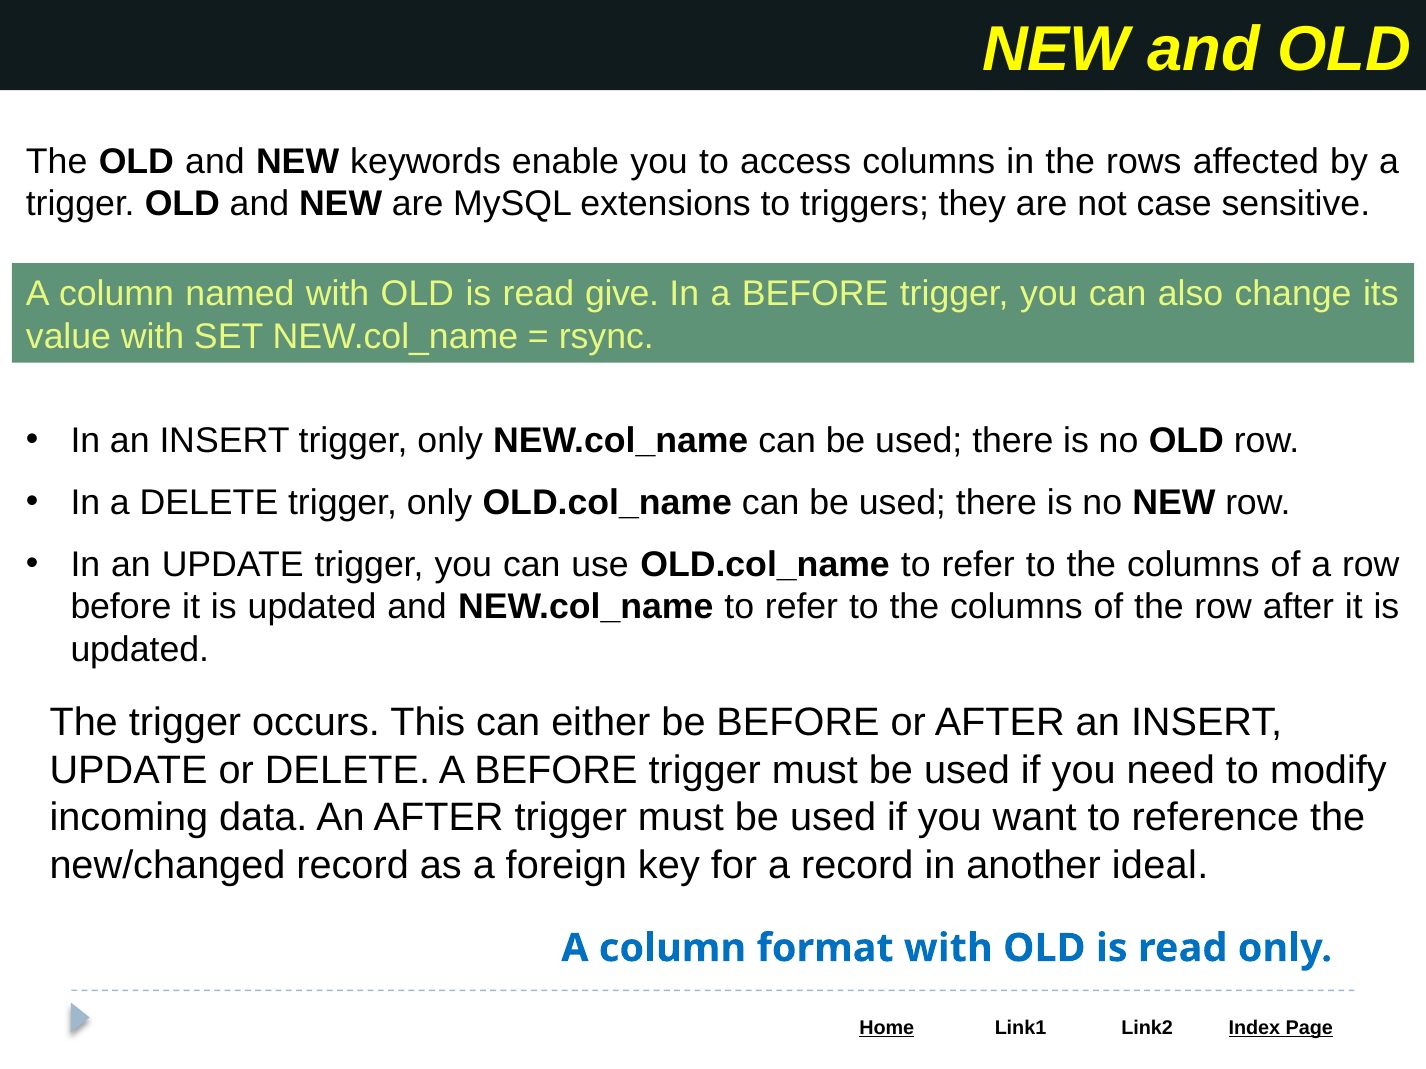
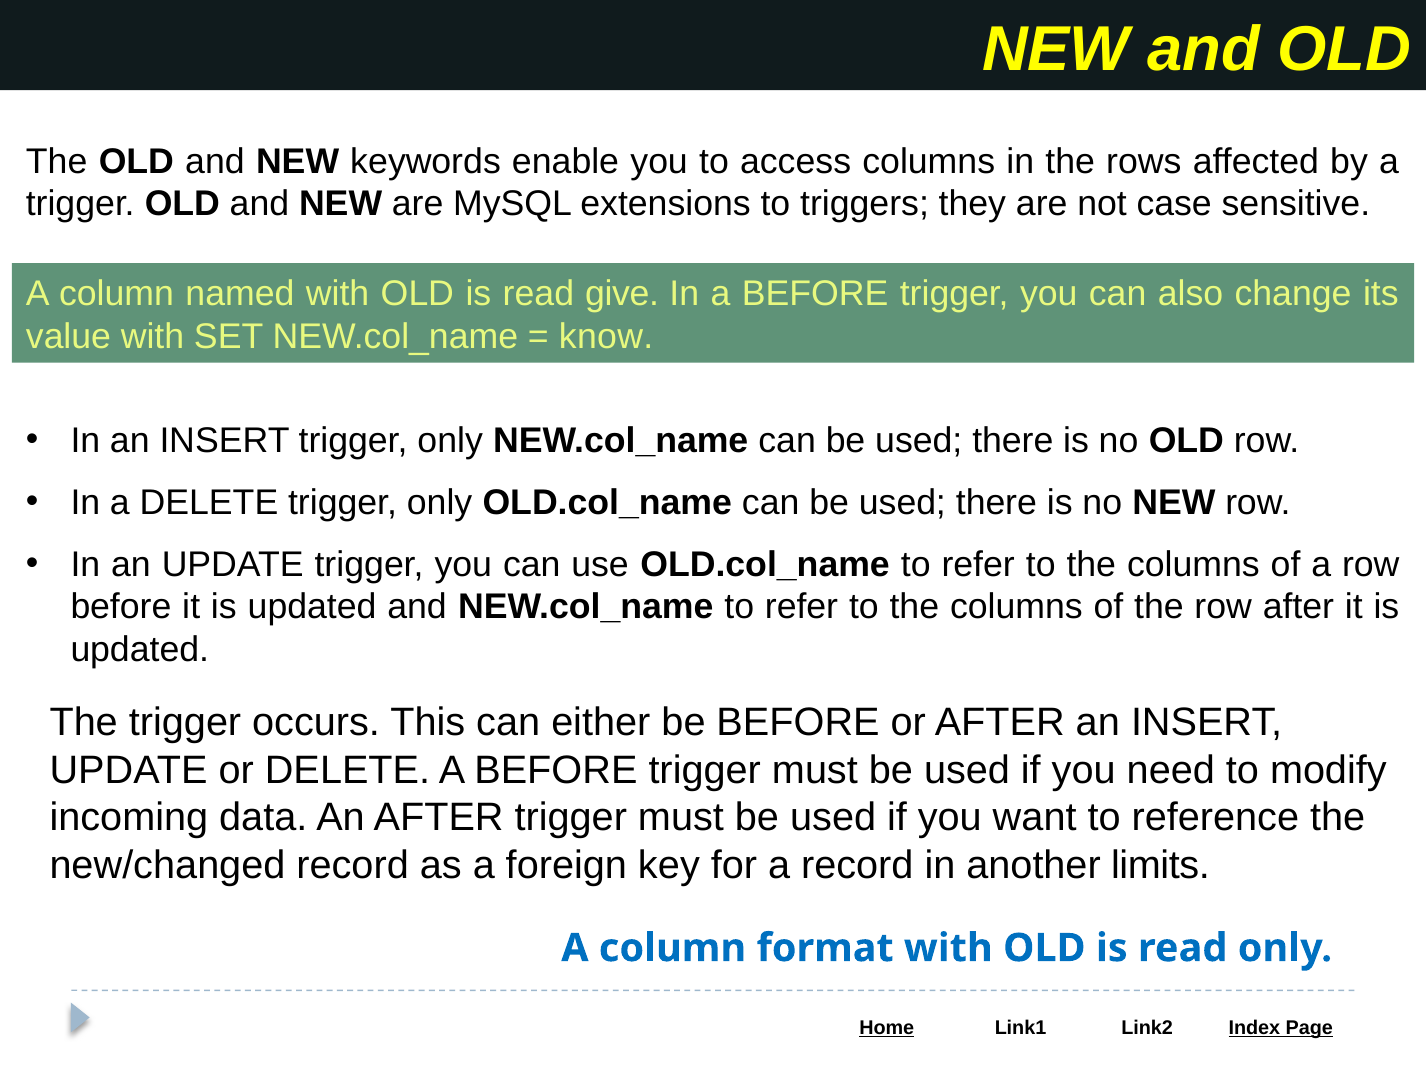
rsync: rsync -> know (606, 337)
ideal: ideal -> limits (1160, 865)
